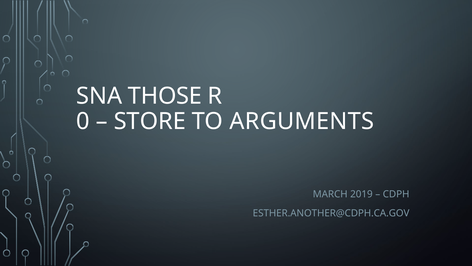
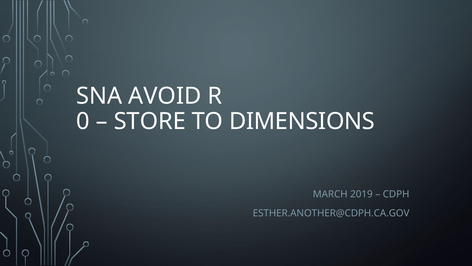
THOSE: THOSE -> AVOID (165, 96)
ARGUMENTS: ARGUMENTS -> DIMENSIONS (302, 121)
